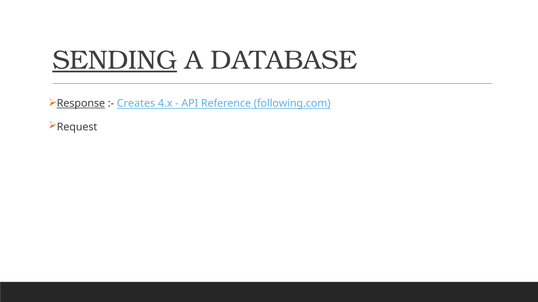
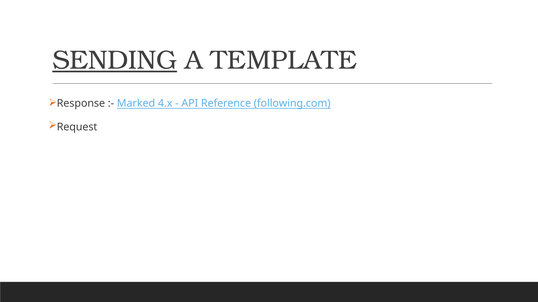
DATABASE: DATABASE -> TEMPLATE (284, 60)
Response underline: present -> none (81, 104)
Creates: Creates -> Marked (136, 104)
